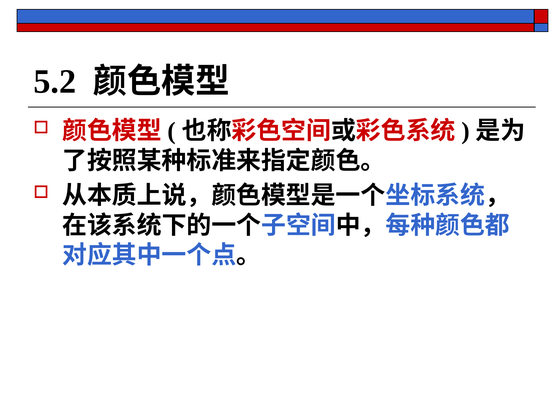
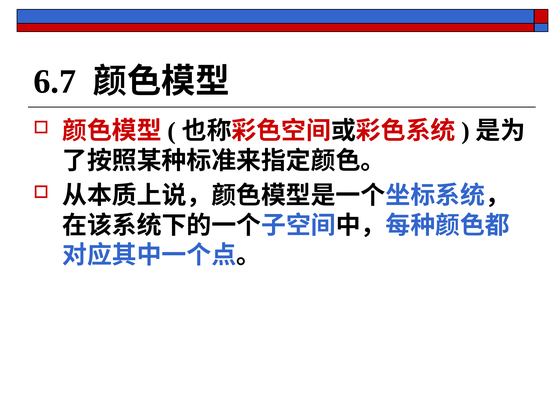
5.2: 5.2 -> 6.7 (55, 82)
